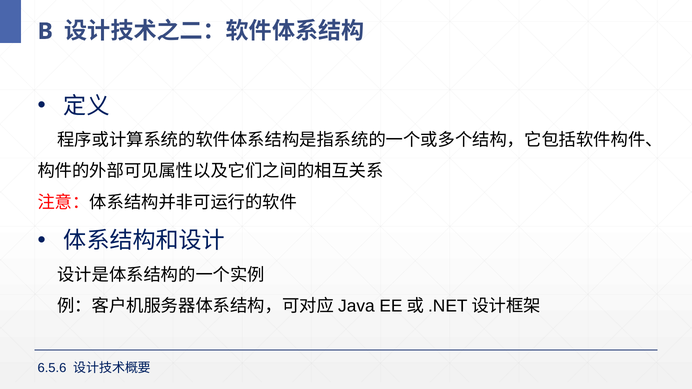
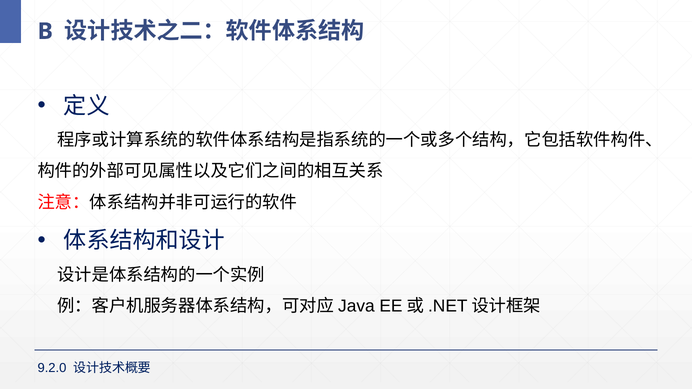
6.5.6: 6.5.6 -> 9.2.0 (52, 368)
